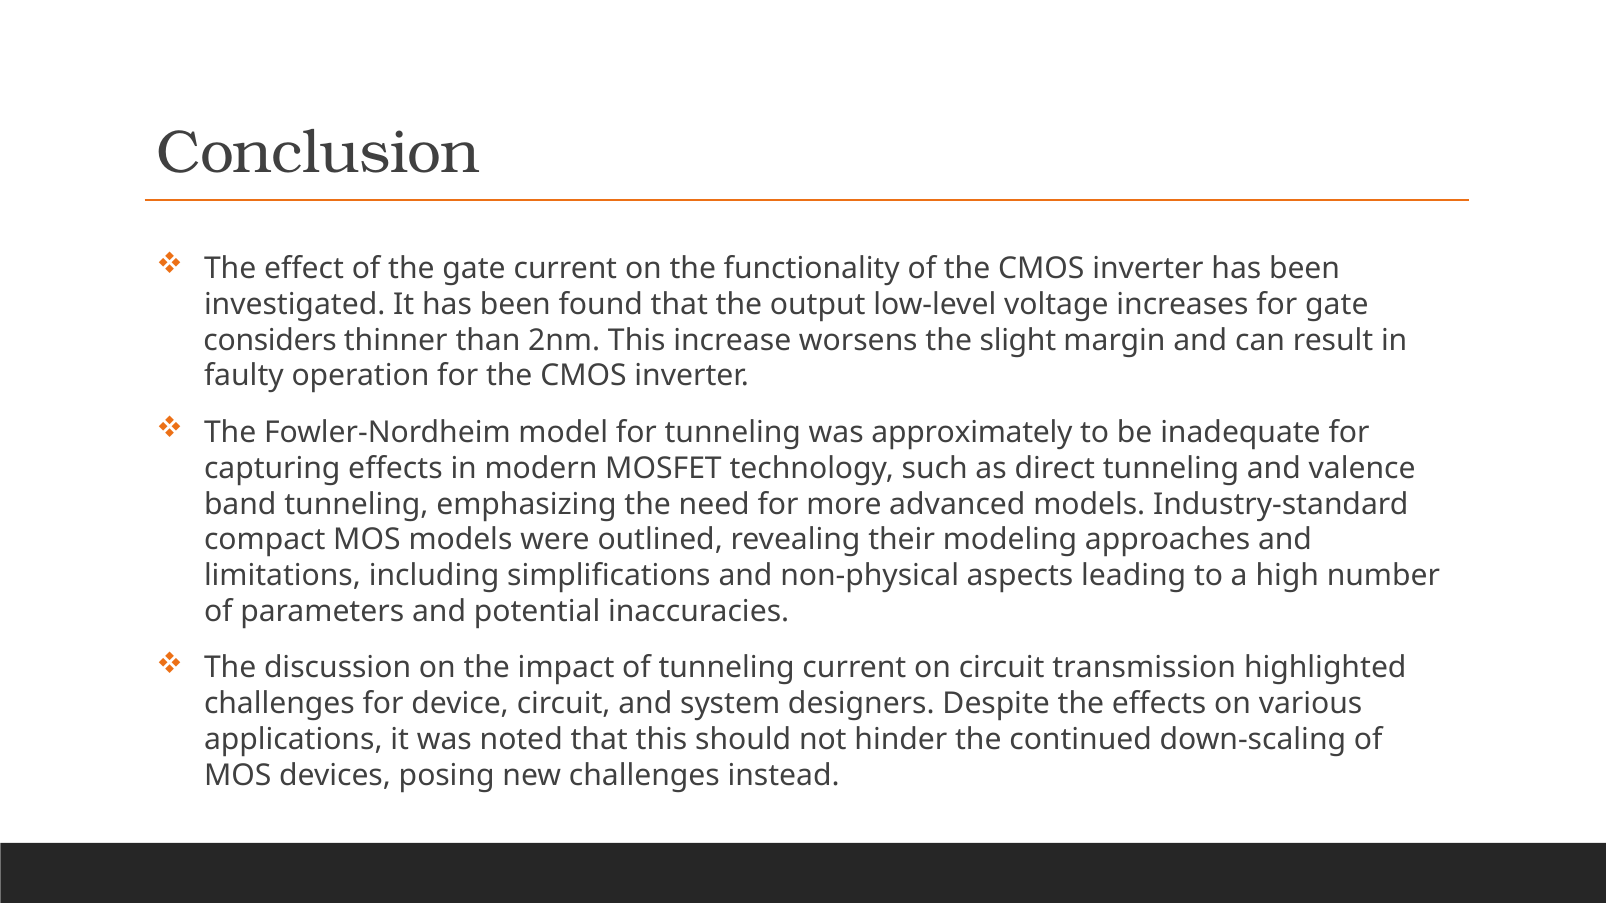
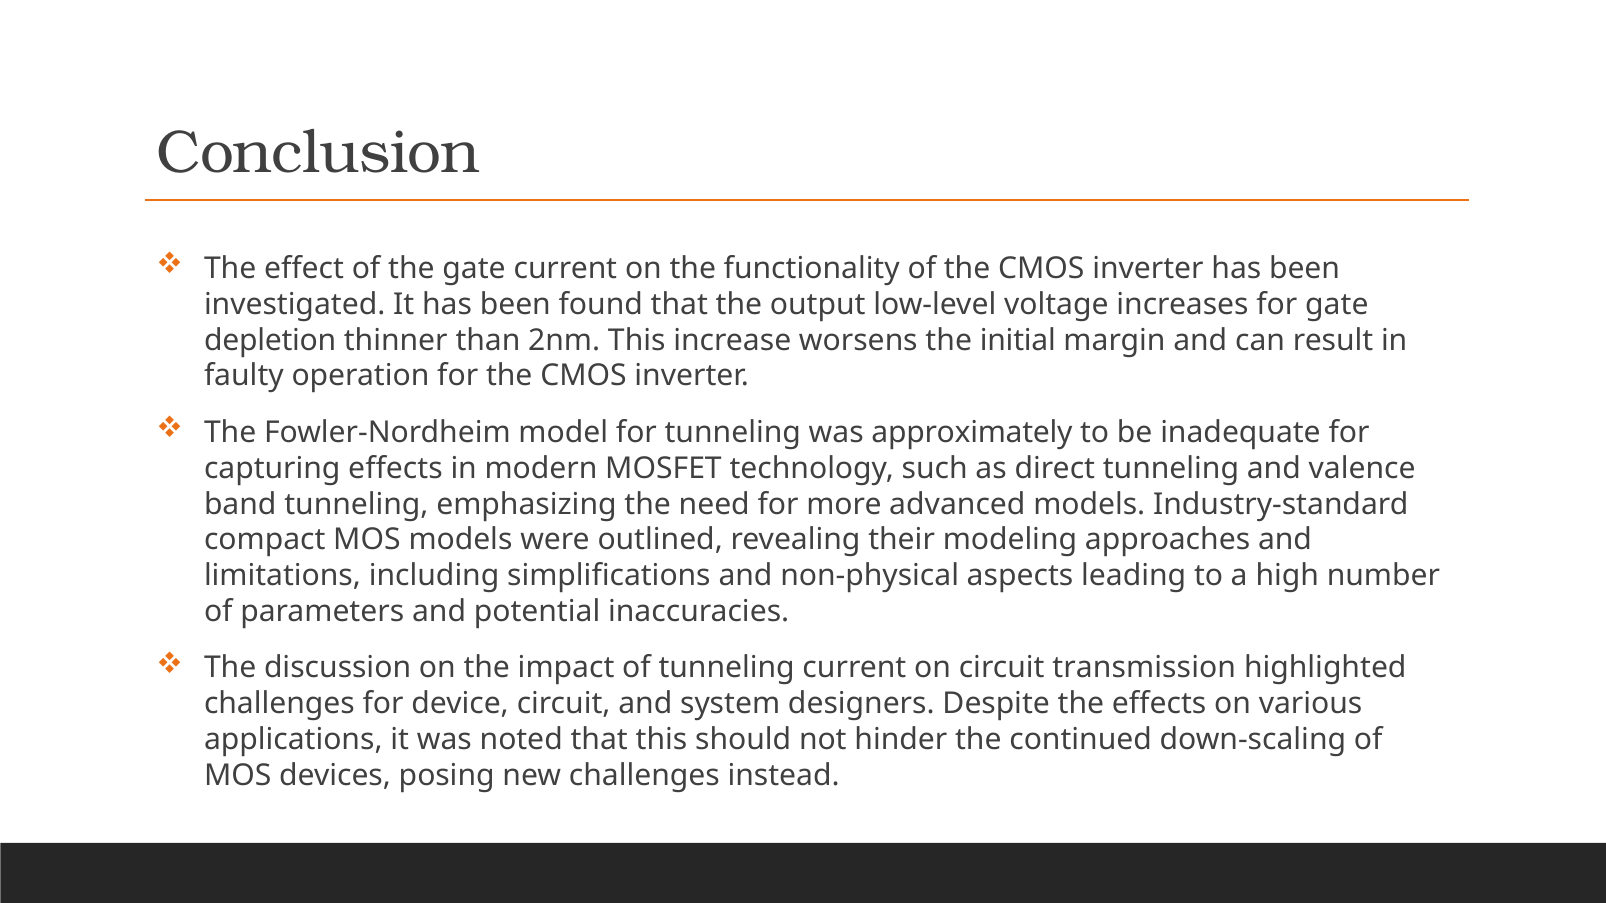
considers: considers -> depletion (270, 340)
slight: slight -> initial (1018, 340)
